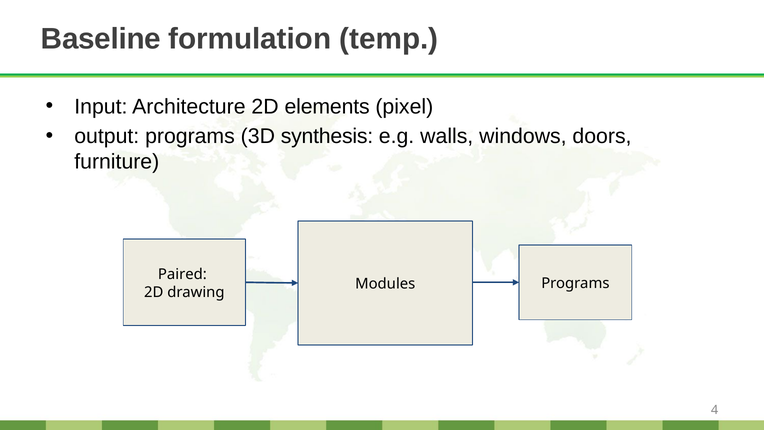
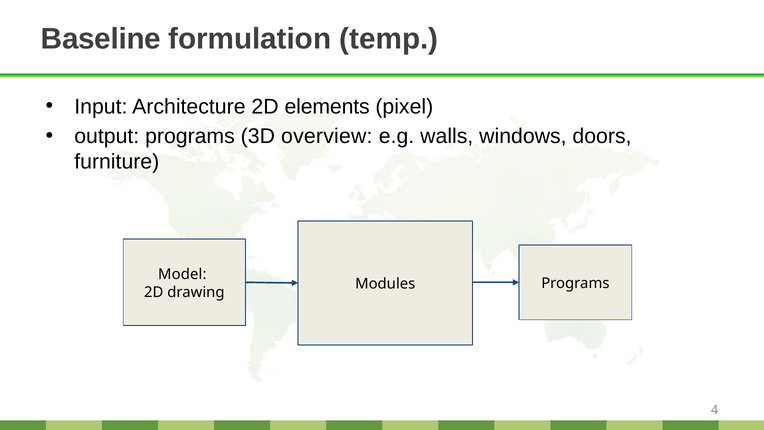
synthesis: synthesis -> overview (327, 136)
Paired: Paired -> Model (182, 274)
